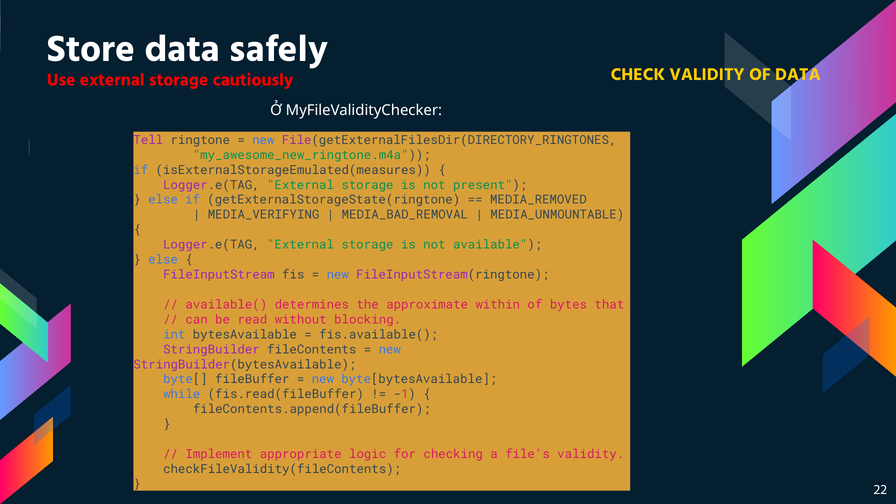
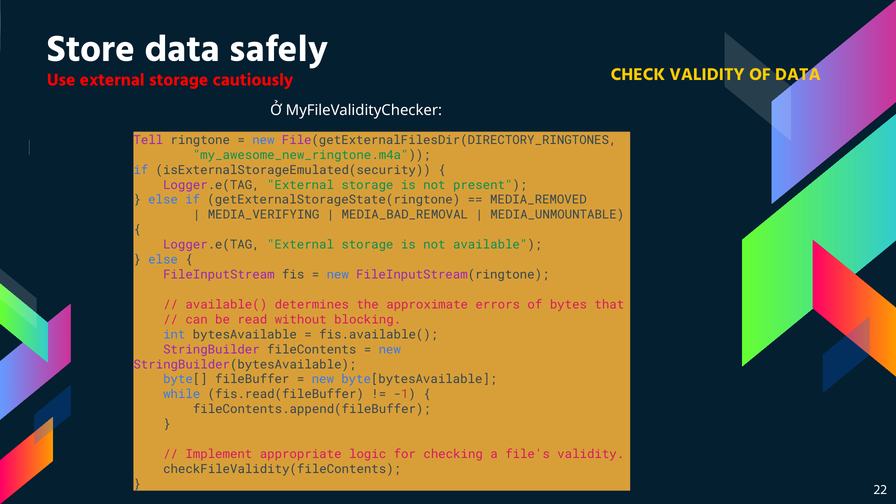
isExternalStorageEmulated(measures: isExternalStorageEmulated(measures -> isExternalStorageEmulated(security (293, 170)
within: within -> errors (498, 305)
